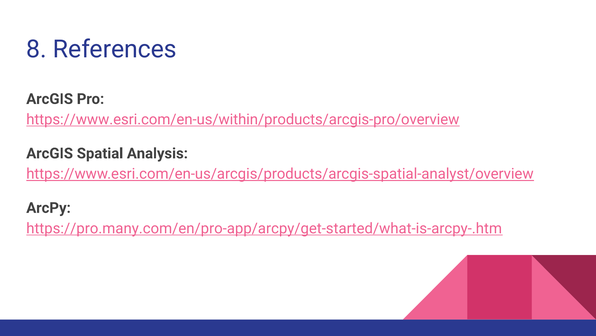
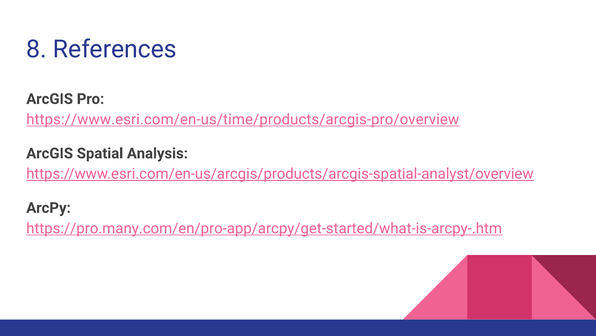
https://www.esri.com/en-us/within/products/arcgis-pro/overview: https://www.esri.com/en-us/within/products/arcgis-pro/overview -> https://www.esri.com/en-us/time/products/arcgis-pro/overview (243, 119)
